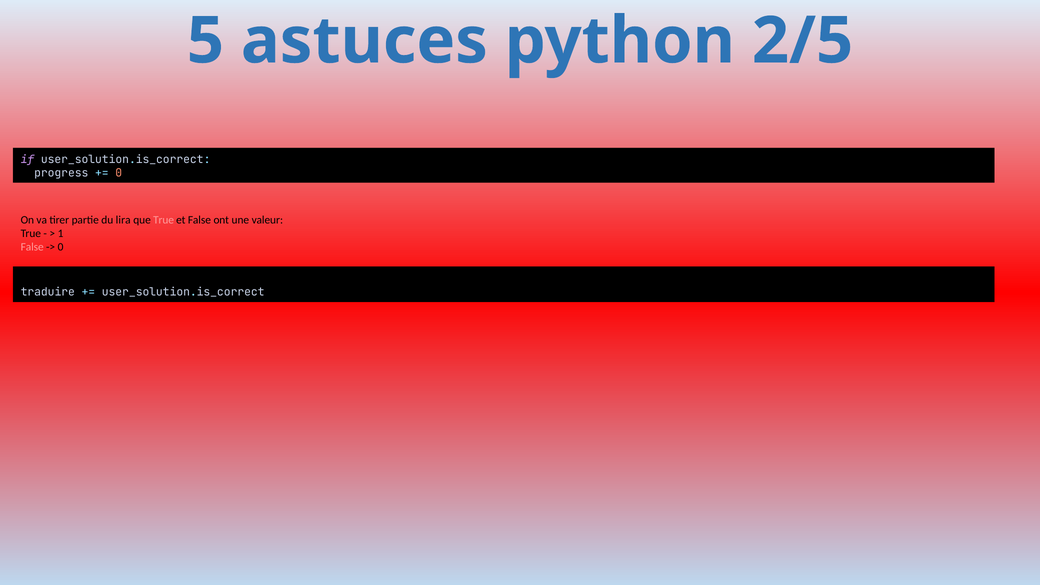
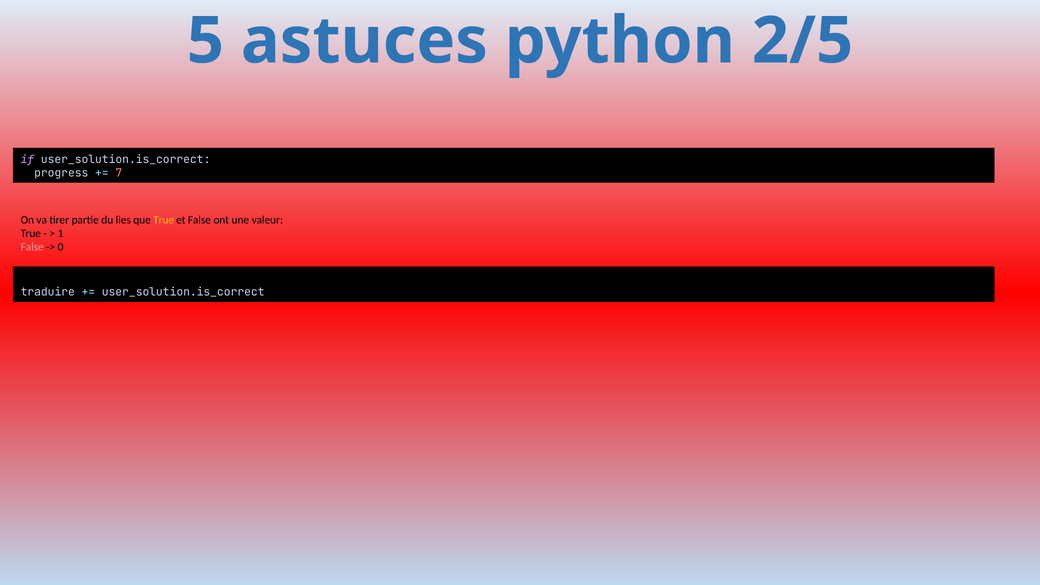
0: 0 -> 7 (119, 173)
lira: lira -> lies (123, 220)
True colour: pink -> yellow (164, 220)
